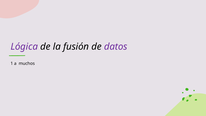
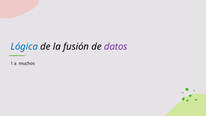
Lógica colour: purple -> blue (24, 47)
